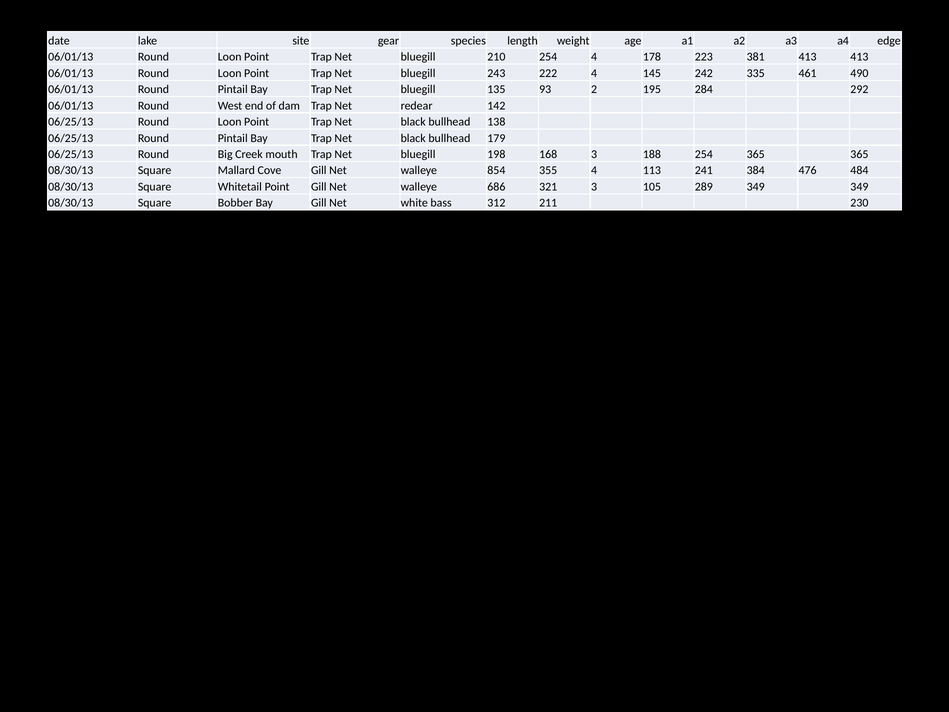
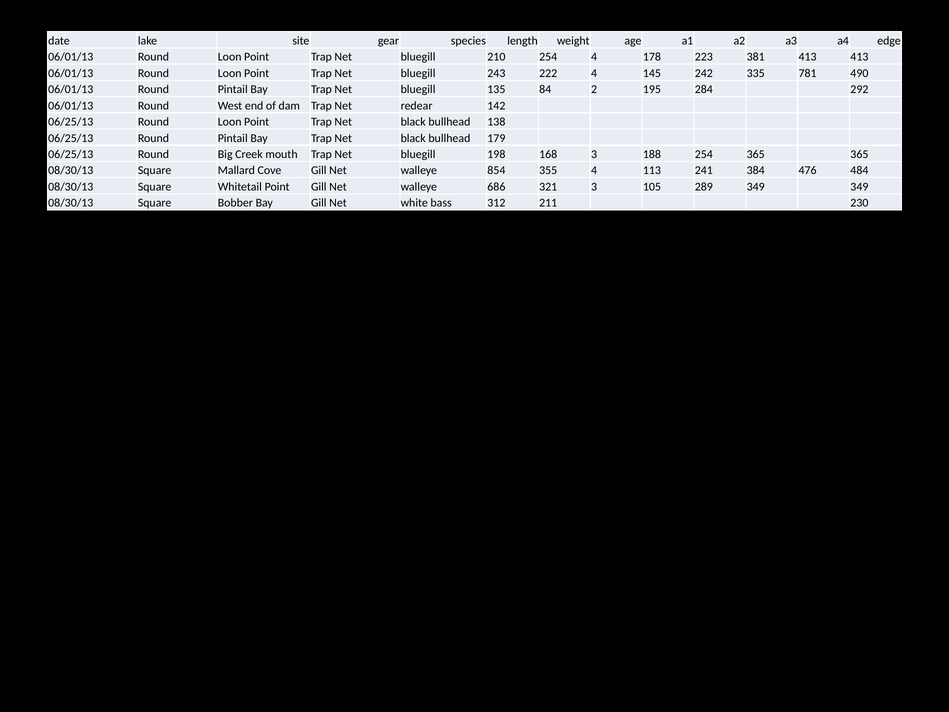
461: 461 -> 781 (808, 73)
93: 93 -> 84 (545, 89)
